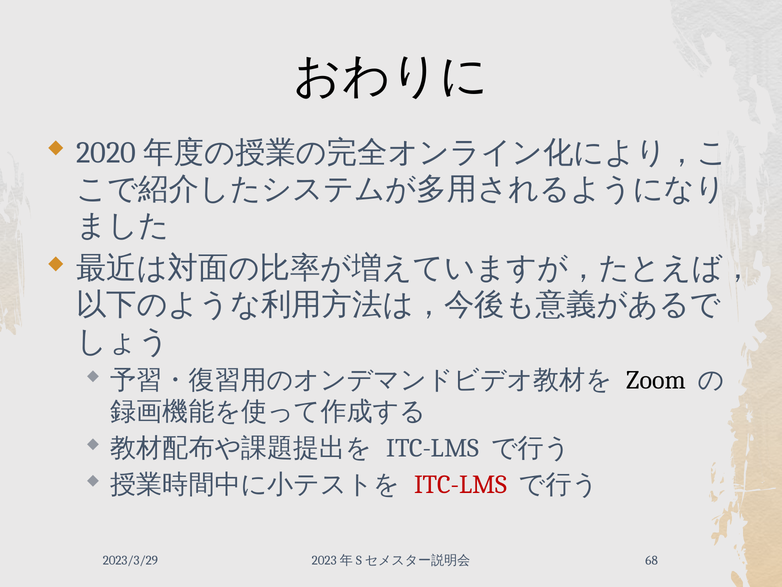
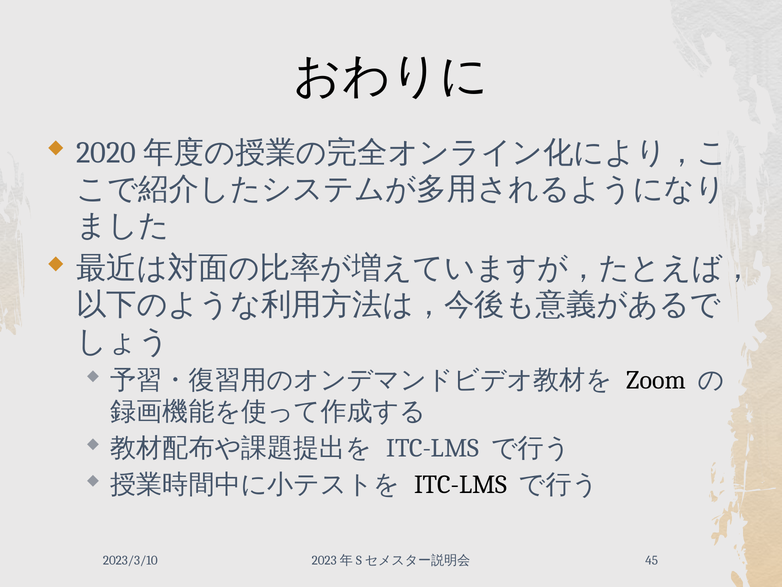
ITC-LMS colour: red -> black (461, 484)
2023/3/29: 2023/3/29 -> 2023/3/10 (130, 560)
68: 68 -> 45 (652, 560)
